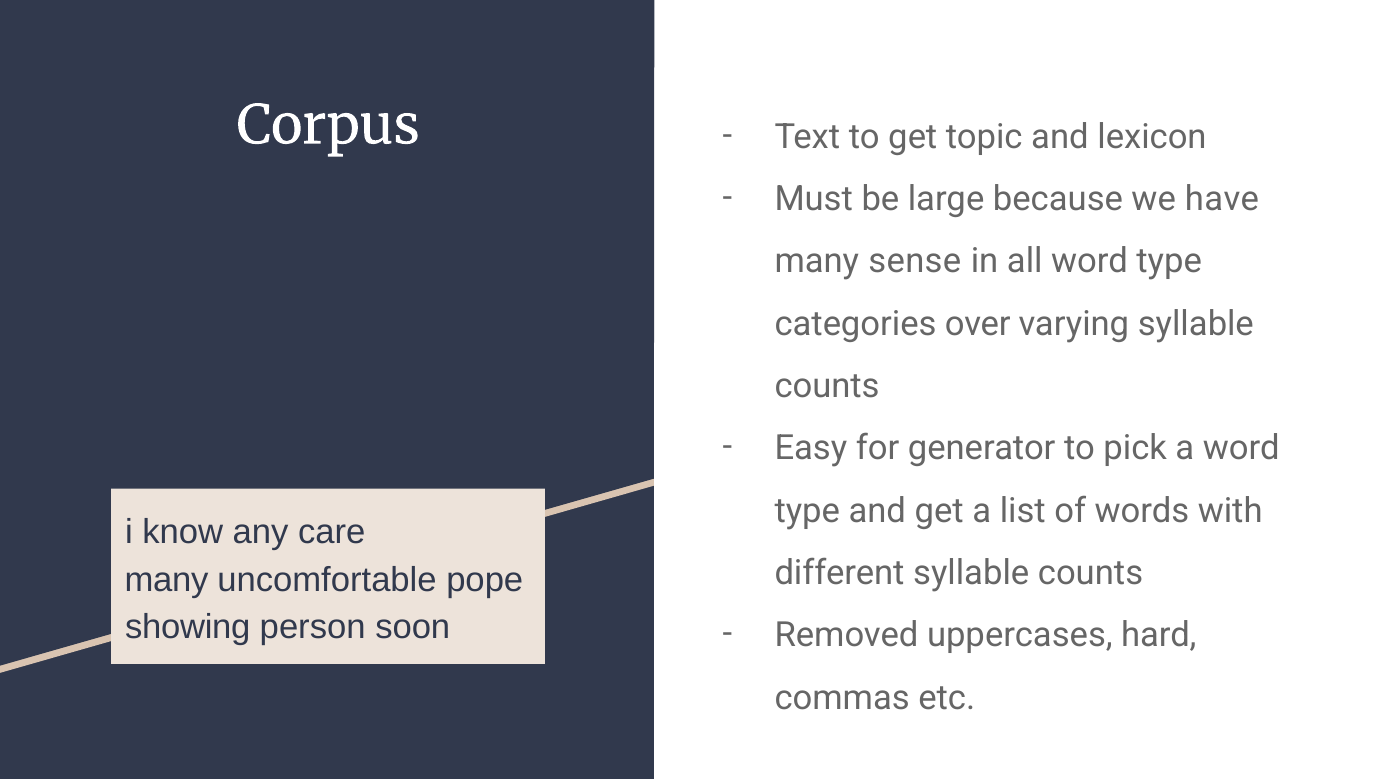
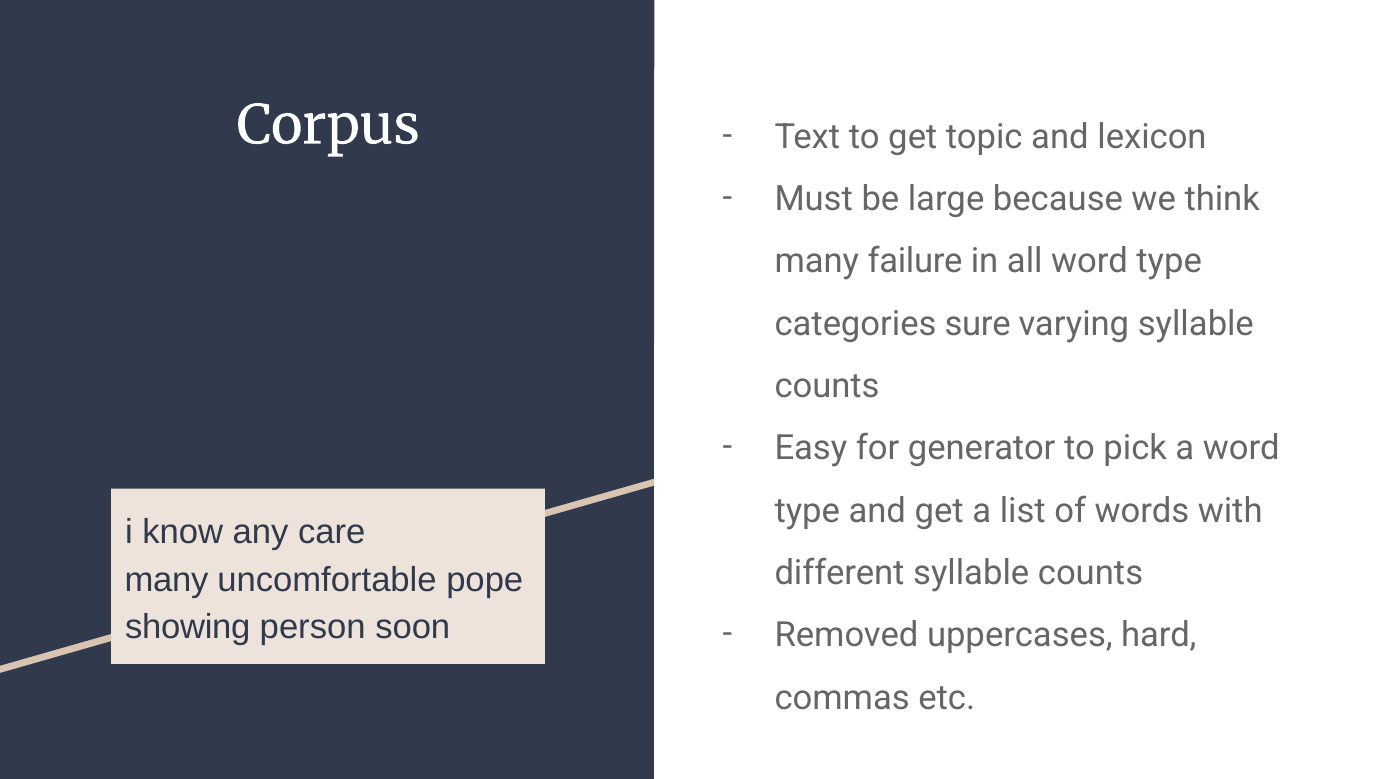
have: have -> think (1222, 199)
sense: sense -> failure (915, 262)
over: over -> sure (978, 324)
